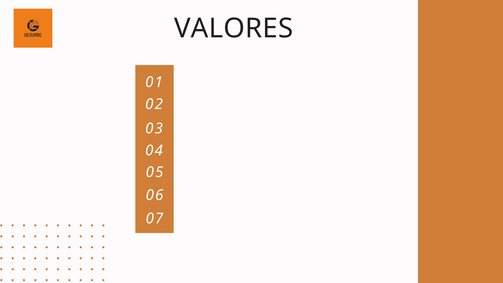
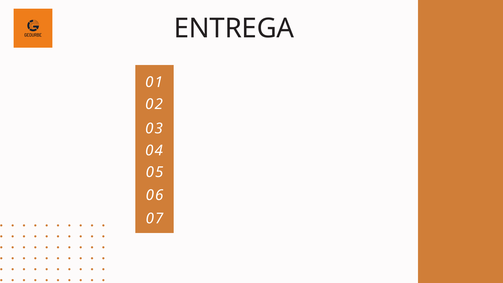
VALORES: VALORES -> ENTREGA (234, 28)
